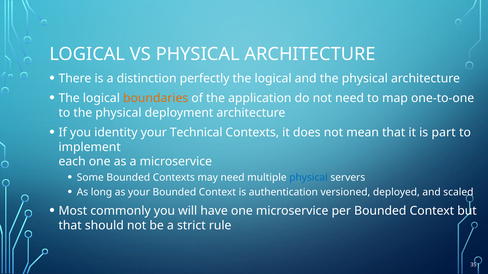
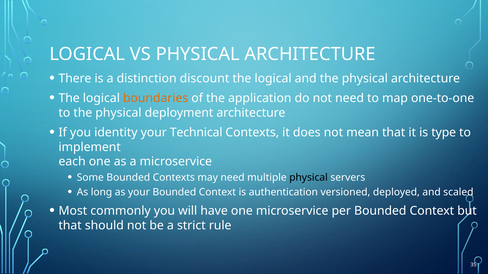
perfectly: perfectly -> discount (205, 79)
part: part -> type (444, 133)
physical colour: blue -> black (309, 178)
